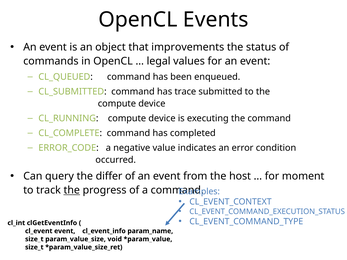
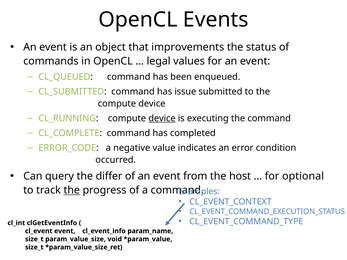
trace: trace -> issue (185, 92)
device underline: none -> present (162, 118)
moment: moment -> optional (303, 176)
